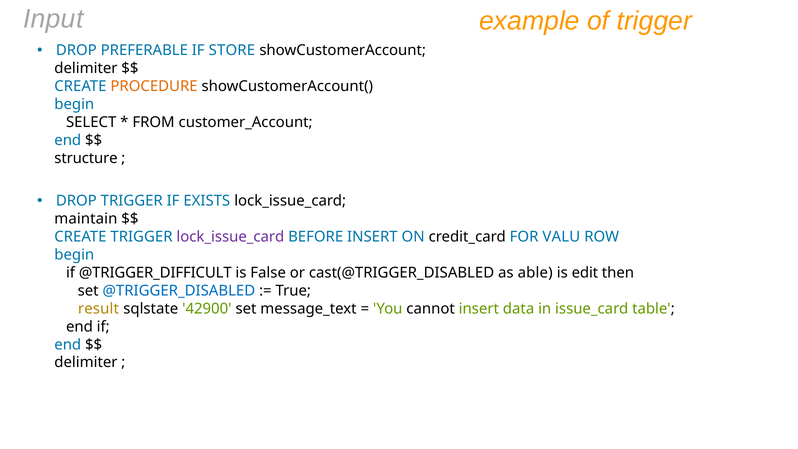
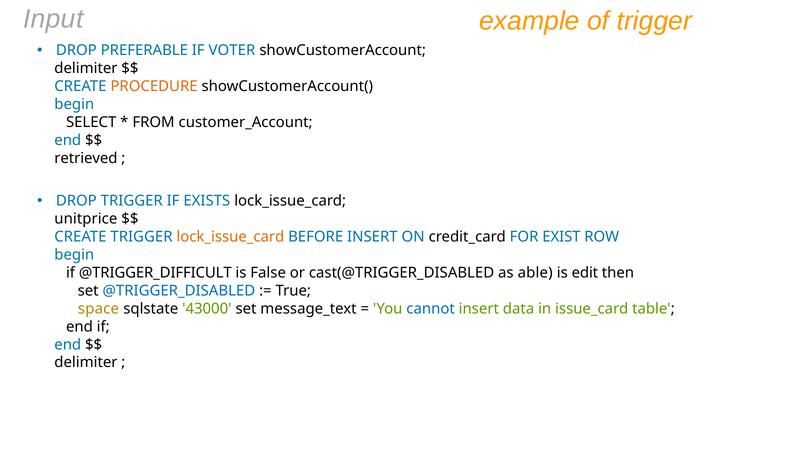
STORE: STORE -> VOTER (232, 50)
structure: structure -> retrieved (86, 158)
maintain: maintain -> unitprice (86, 219)
lock_issue_card colour: purple -> orange (230, 237)
VALU: VALU -> EXIST (561, 237)
result: result -> space (98, 309)
42900: 42900 -> 43000 (207, 309)
cannot colour: black -> blue (431, 309)
